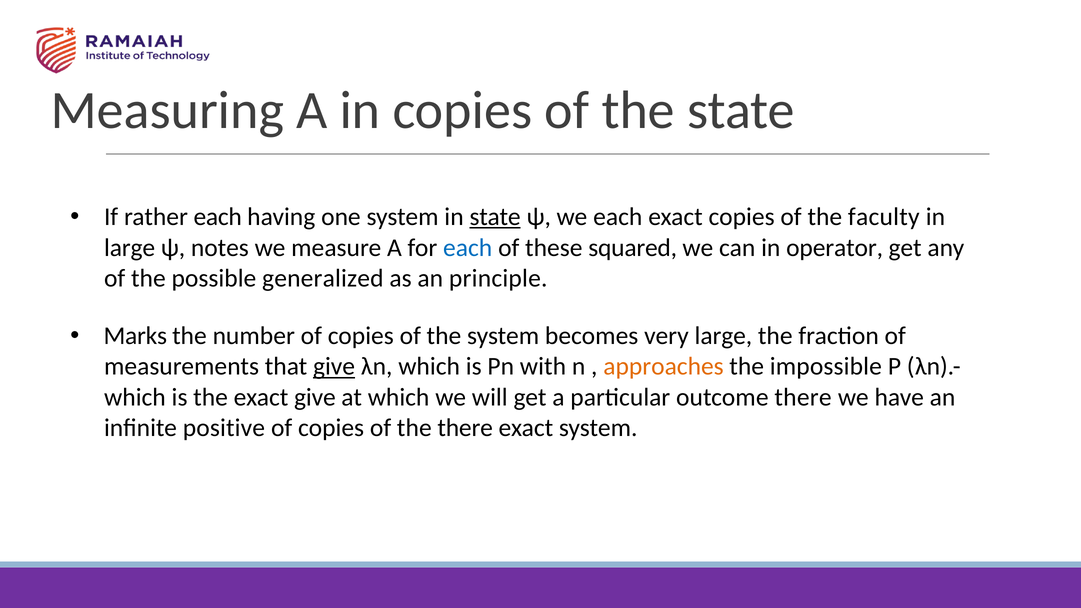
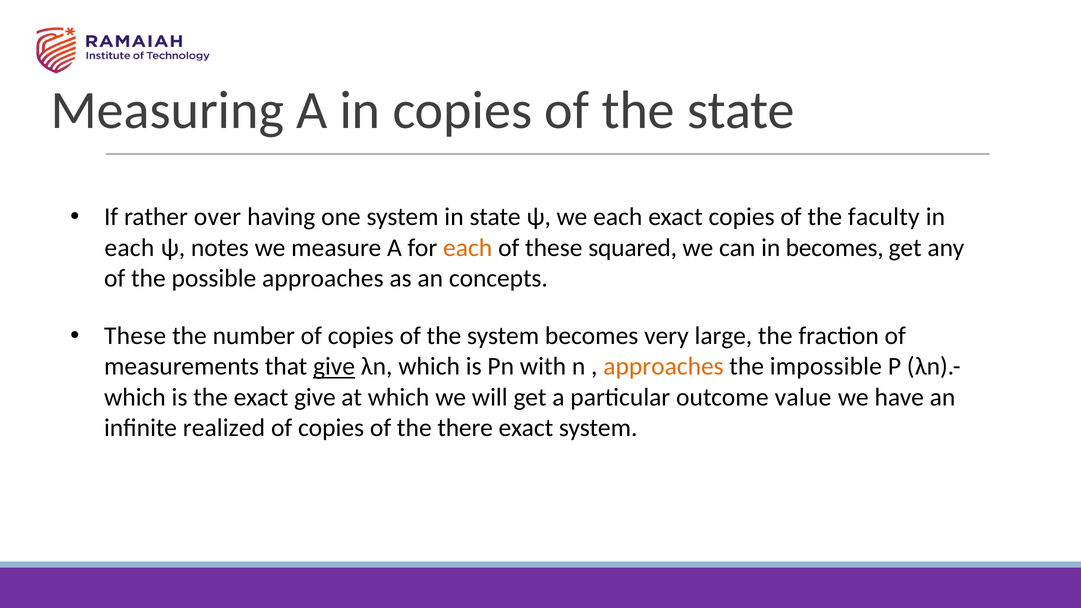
rather each: each -> over (217, 217)
state underline: present -> none (495, 217)
large: large -> each (129, 248)
each colour: blue -> orange (468, 248)
in operator: operator -> becomes (835, 248)
possible generalized: generalized -> approaches (323, 278)
principle: principle -> concepts (498, 278)
Marks: Marks -> These (135, 336)
outcome there: there -> value (803, 397)
positive: positive -> realized (224, 428)
